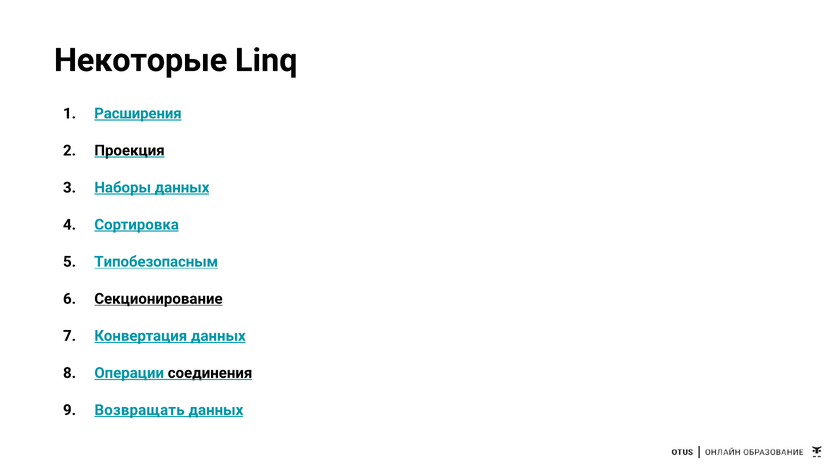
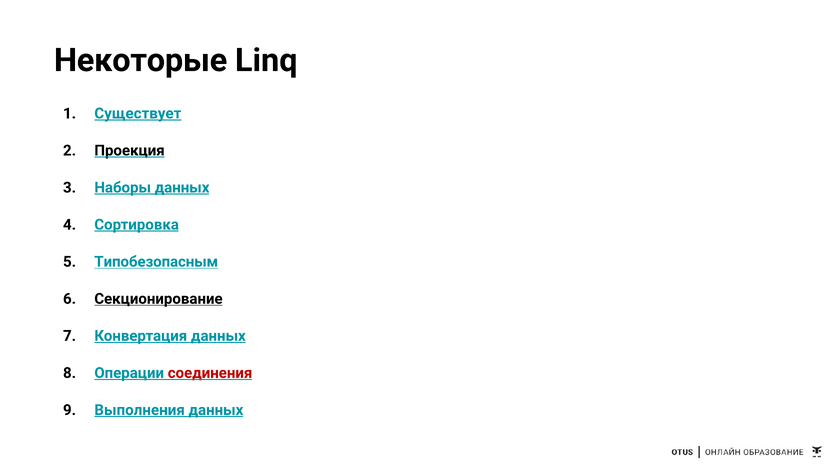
Расширения: Расширения -> Существует (138, 113)
соединения colour: black -> red (210, 373)
Возвращать: Возвращать -> Выполнения (140, 410)
